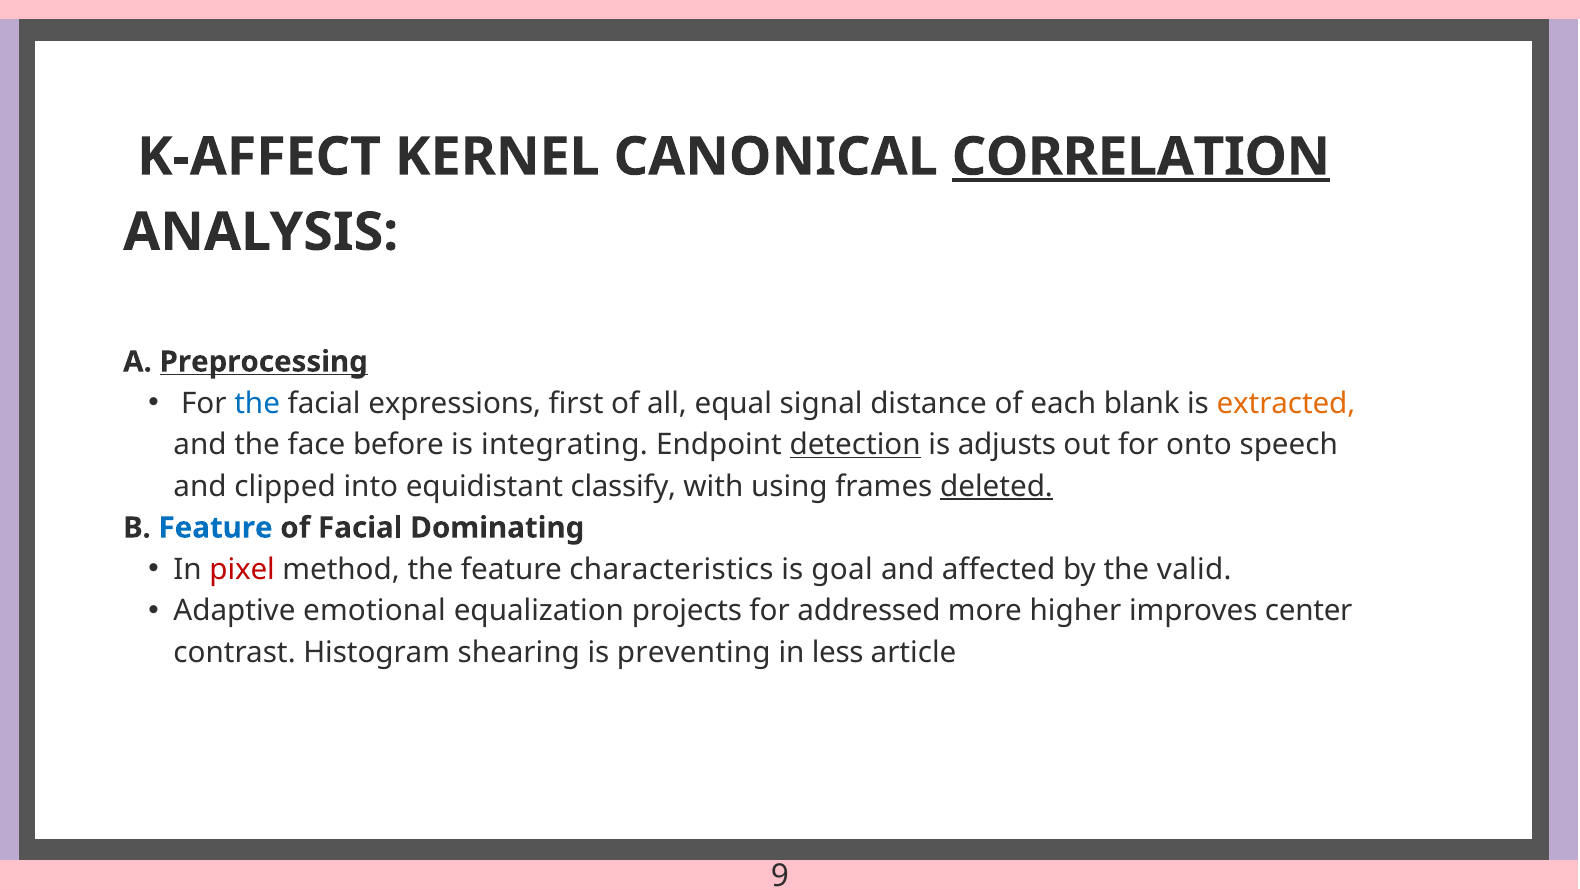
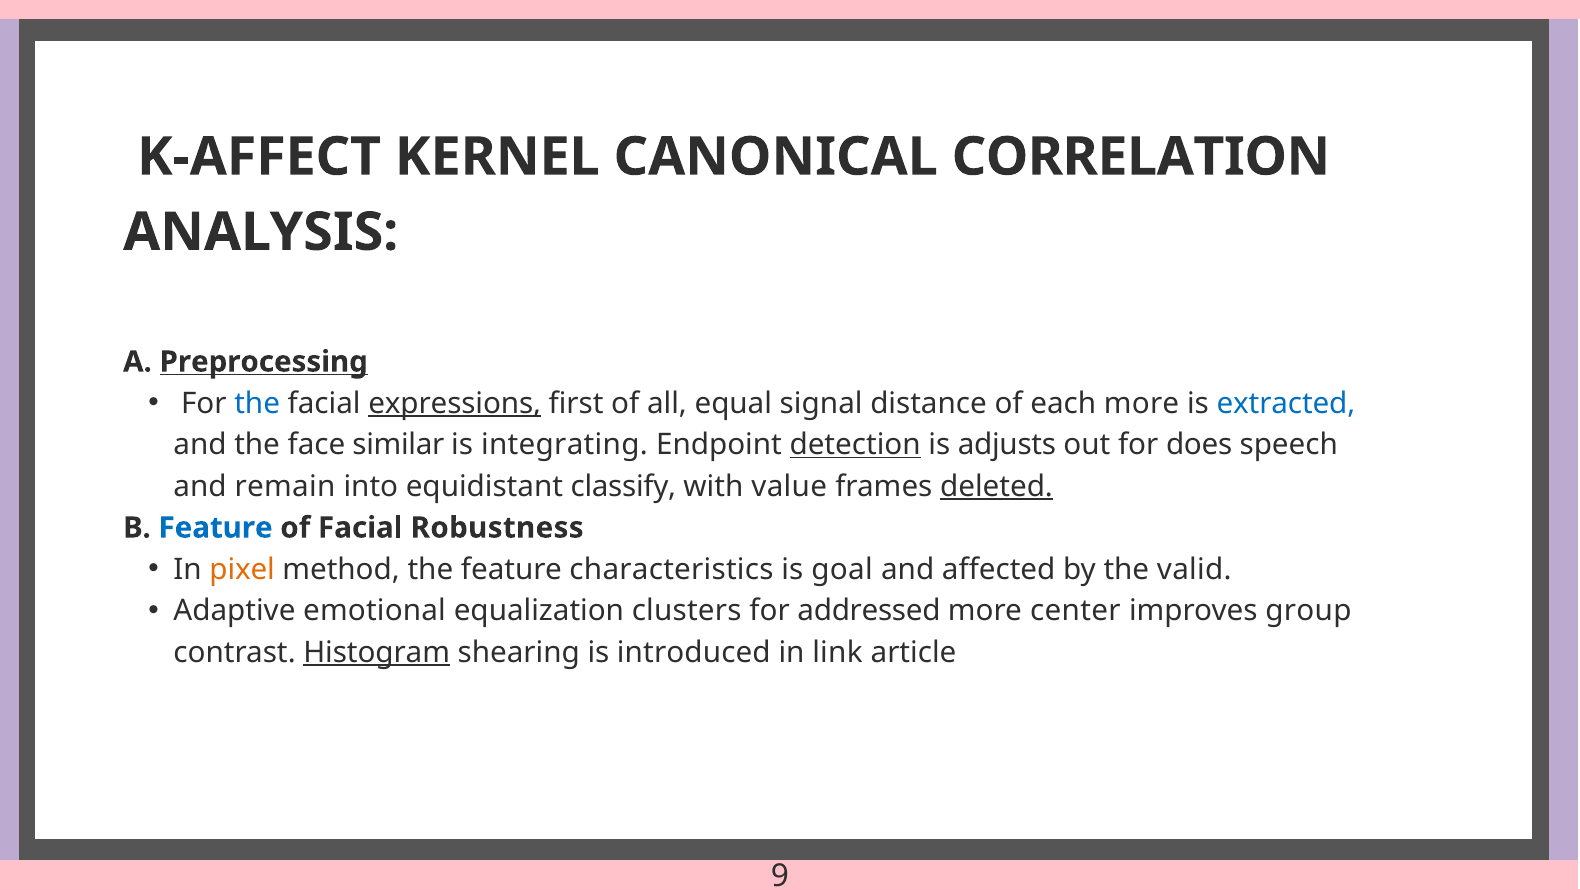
CORRELATION underline: present -> none (1141, 157)
expressions underline: none -> present (455, 403)
each blank: blank -> more (1142, 403)
extracted colour: orange -> blue (1286, 403)
before: before -> similar (398, 445)
onto: onto -> does (1199, 445)
clipped: clipped -> remain (285, 486)
using: using -> value (789, 486)
Dominating: Dominating -> Robustness (497, 528)
pixel colour: red -> orange (242, 569)
projects: projects -> clusters (687, 611)
higher: higher -> center (1075, 611)
center: center -> group (1308, 611)
Histogram underline: none -> present (377, 652)
preventing: preventing -> introduced (694, 652)
less: less -> link (837, 652)
